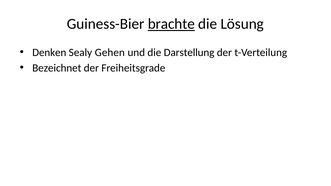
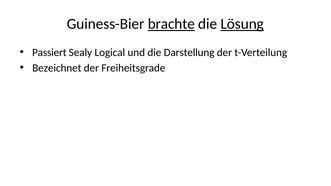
Lösung underline: none -> present (242, 24)
Denken: Denken -> Passiert (49, 52)
Gehen: Gehen -> Logical (110, 52)
